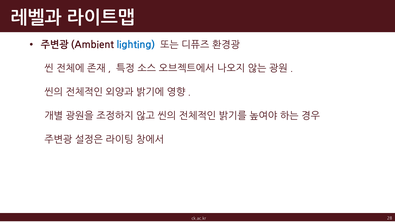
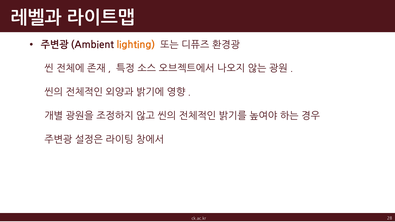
lighting colour: blue -> orange (136, 45)
